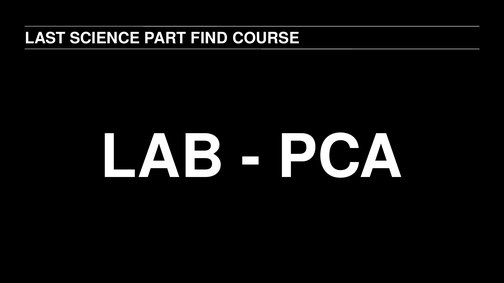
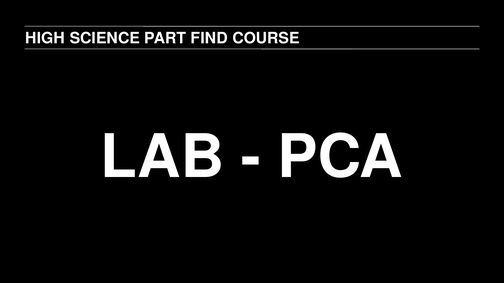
LAST: LAST -> HIGH (45, 38)
